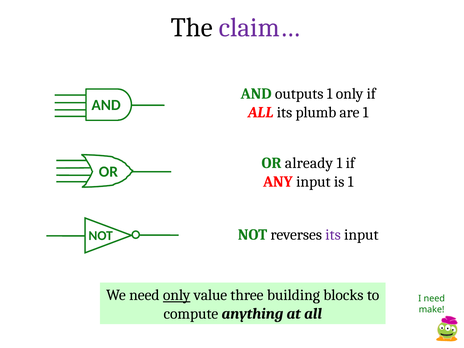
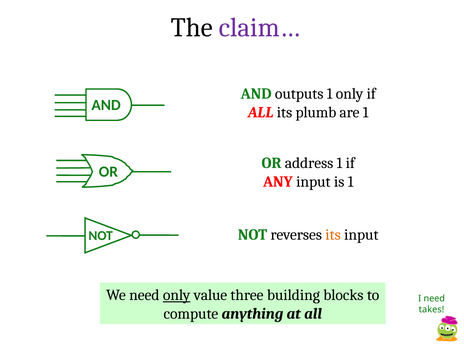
already: already -> address (309, 163)
its colour: purple -> orange (333, 235)
make: make -> takes (432, 309)
